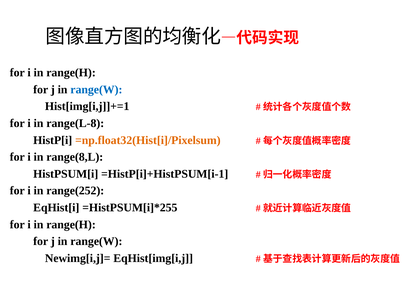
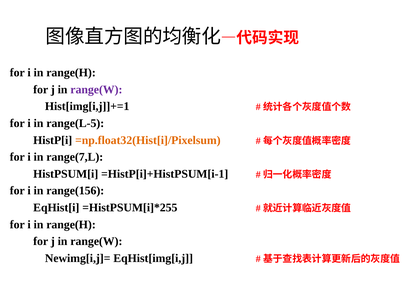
range(W colour: blue -> purple (96, 89)
range(L-8: range(L-8 -> range(L-5 (75, 123)
range(8,L: range(8,L -> range(7,L (75, 157)
range(252: range(252 -> range(156 (75, 191)
